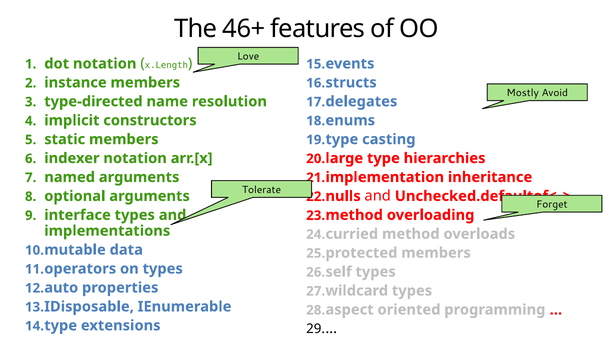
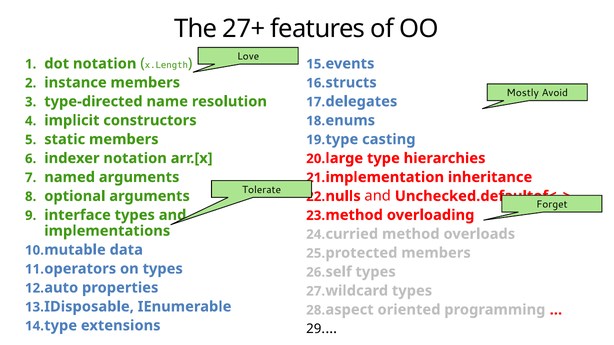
46+: 46+ -> 27+ (244, 29)
